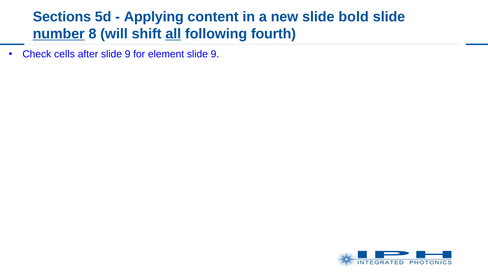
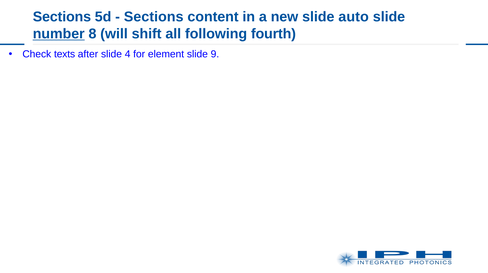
Applying: Applying -> Sections (154, 17)
bold: bold -> auto (354, 17)
all underline: present -> none (173, 34)
cells: cells -> texts (65, 54)
after slide 9: 9 -> 4 (128, 54)
